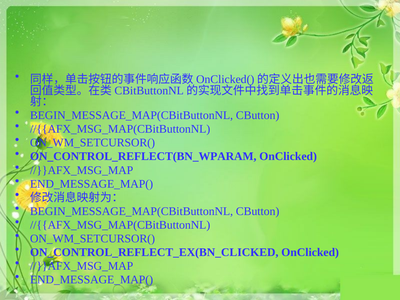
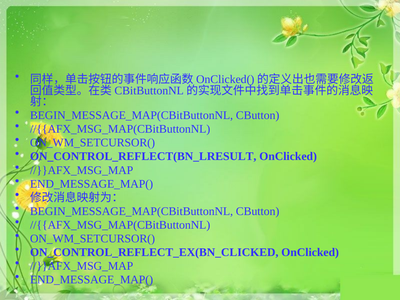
ON_CONTROL_REFLECT(BN_WPARAM: ON_CONTROL_REFLECT(BN_WPARAM -> ON_CONTROL_REFLECT(BN_LRESULT (143, 156)
